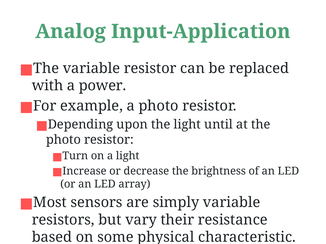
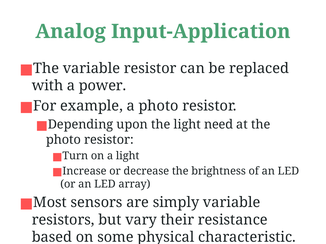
until: until -> need (219, 125)
